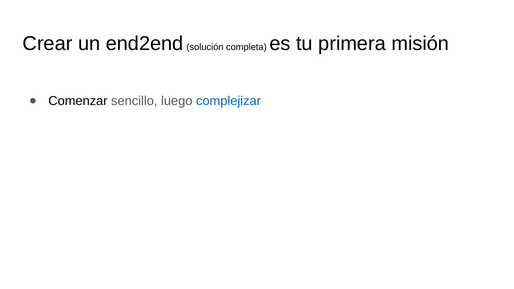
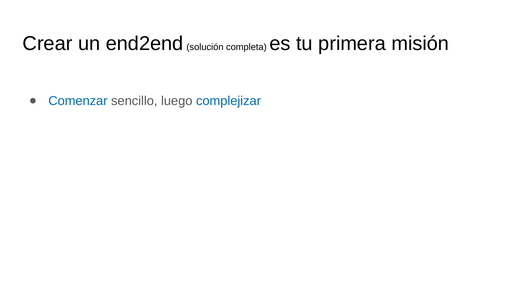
Comenzar colour: black -> blue (78, 101)
